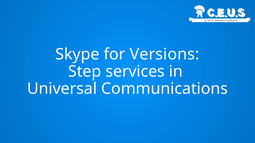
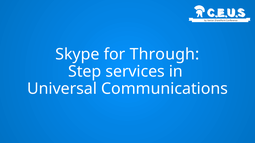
Versions: Versions -> Through (165, 54)
